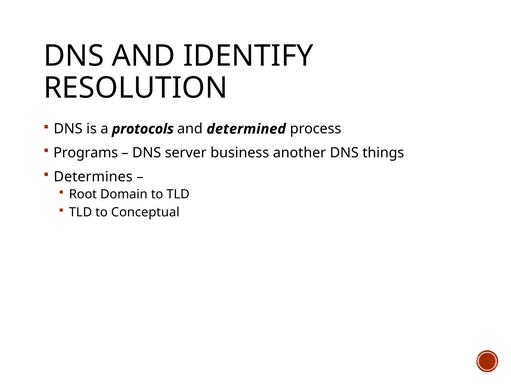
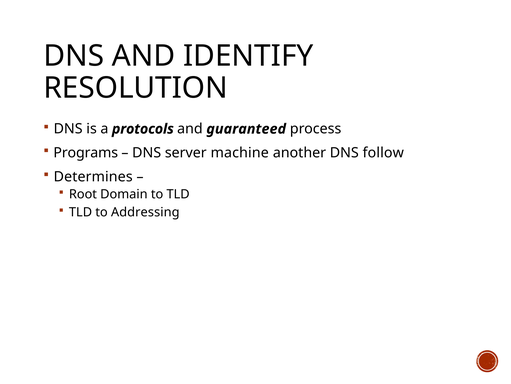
determined: determined -> guaranteed (246, 129)
business: business -> machine (240, 153)
things: things -> follow (383, 153)
Conceptual: Conceptual -> Addressing (145, 212)
